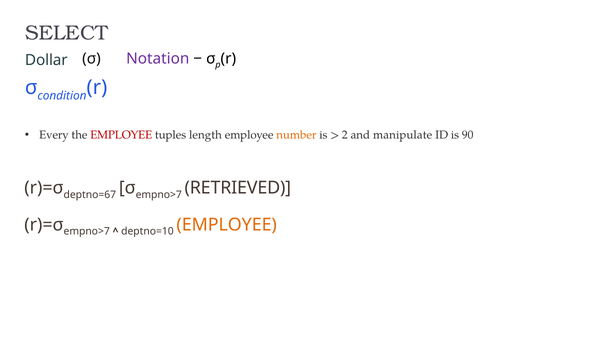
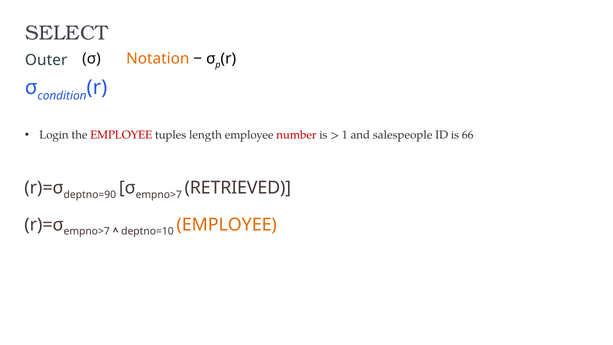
Dollar: Dollar -> Outer (46, 60)
Notation colour: purple -> orange (158, 59)
Every: Every -> Login (54, 135)
number colour: orange -> red (296, 135)
2: 2 -> 1 (345, 135)
manipulate: manipulate -> salespeople (403, 135)
90: 90 -> 66 (468, 135)
deptno=67: deptno=67 -> deptno=90 (90, 195)
